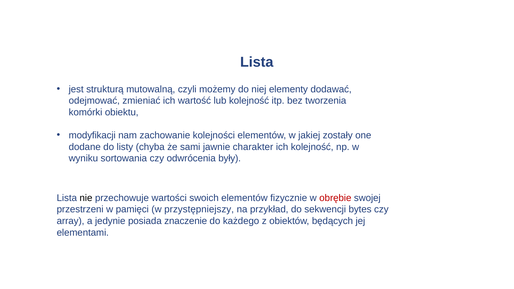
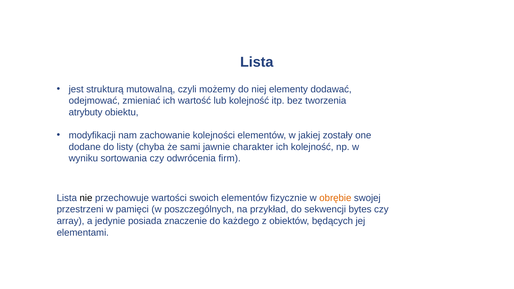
komórki: komórki -> atrybuty (86, 112)
były: były -> firm (230, 159)
obrębie colour: red -> orange (335, 198)
przystępniejszy: przystępniejszy -> poszczególnych (199, 210)
